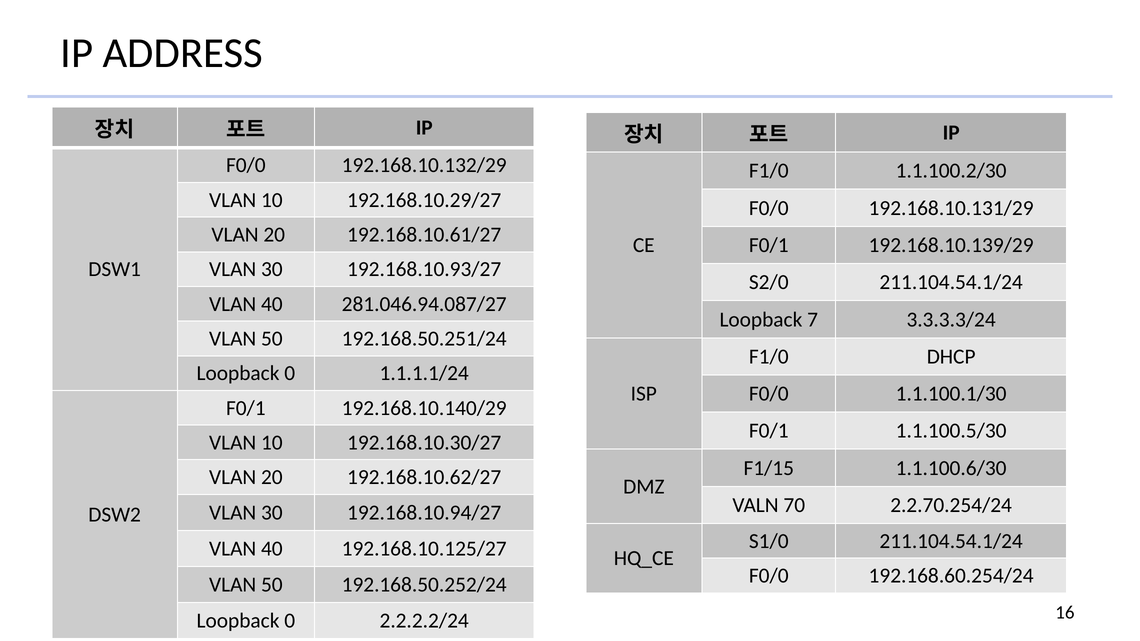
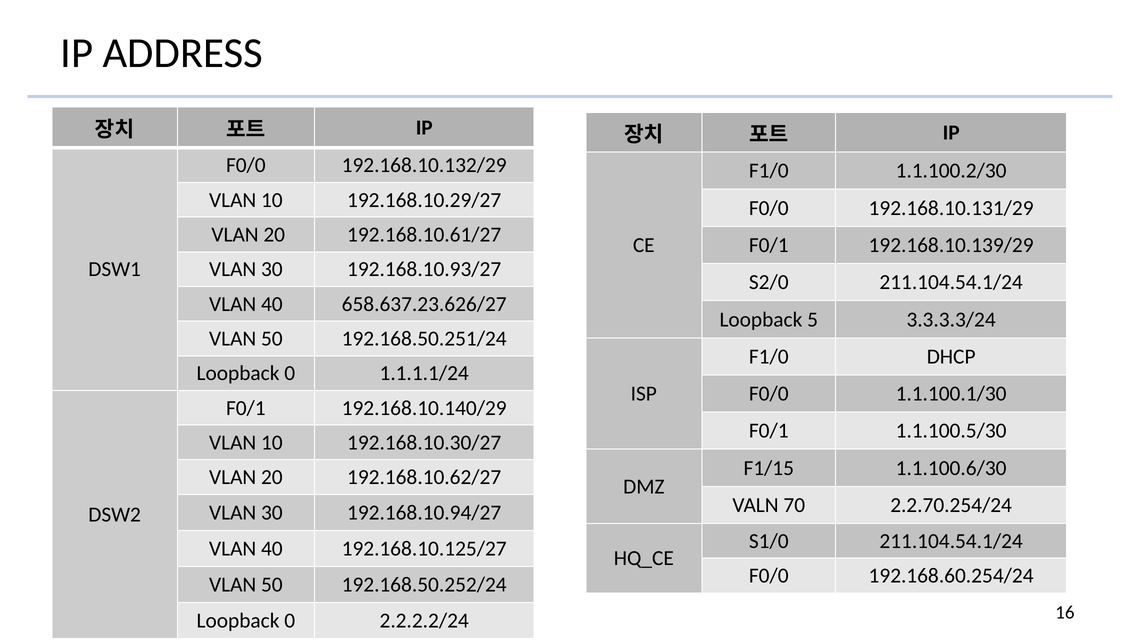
281.046.94.087/27: 281.046.94.087/27 -> 658.637.23.626/27 (424, 304)
7: 7 -> 5 (813, 320)
